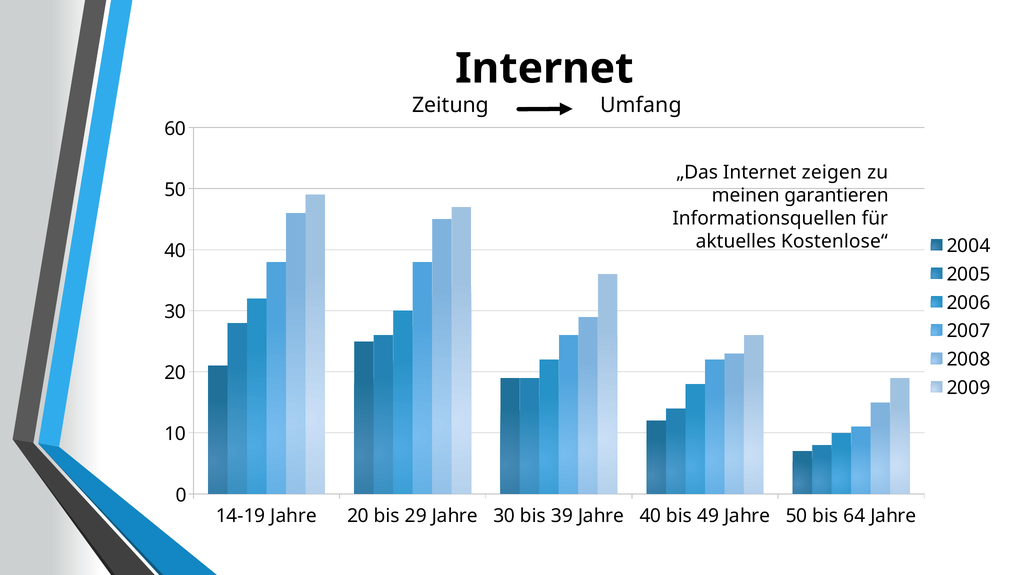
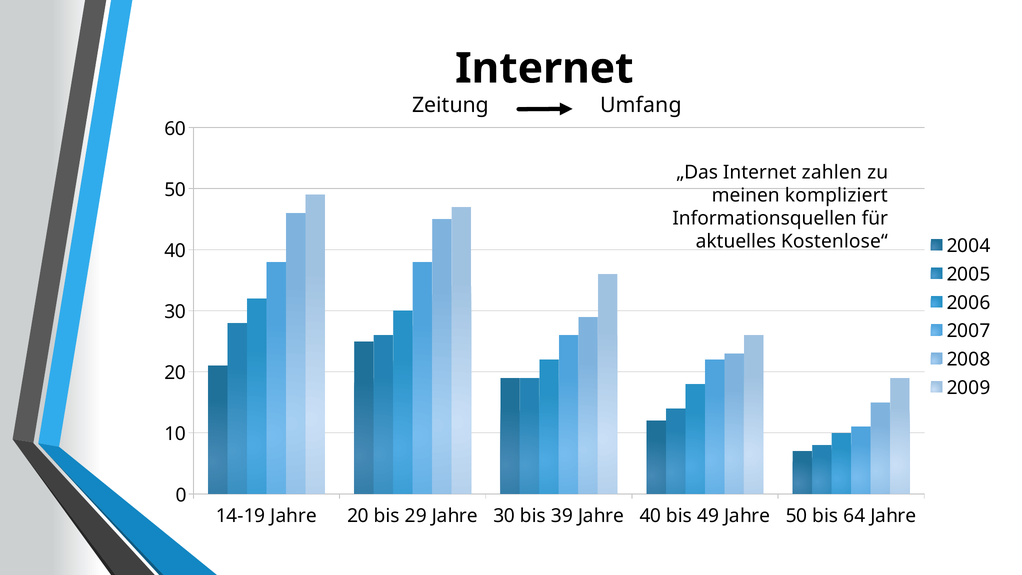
zeigen: zeigen -> zahlen (832, 172)
garantieren: garantieren -> kompliziert (836, 195)
